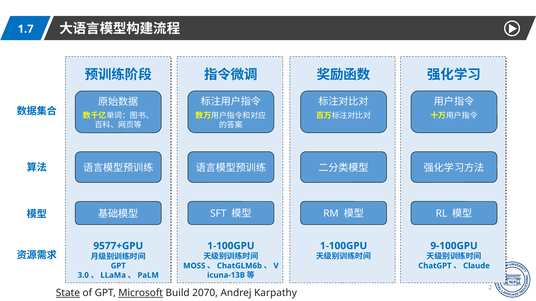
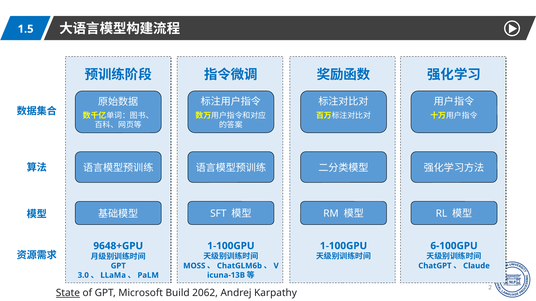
1.7: 1.7 -> 1.5 (26, 29)
9-100GPU: 9-100GPU -> 6-100GPU (454, 246)
9577+GPU: 9577+GPU -> 9648+GPU (118, 246)
Microsoft underline: present -> none (141, 293)
2070: 2070 -> 2062 (205, 293)
